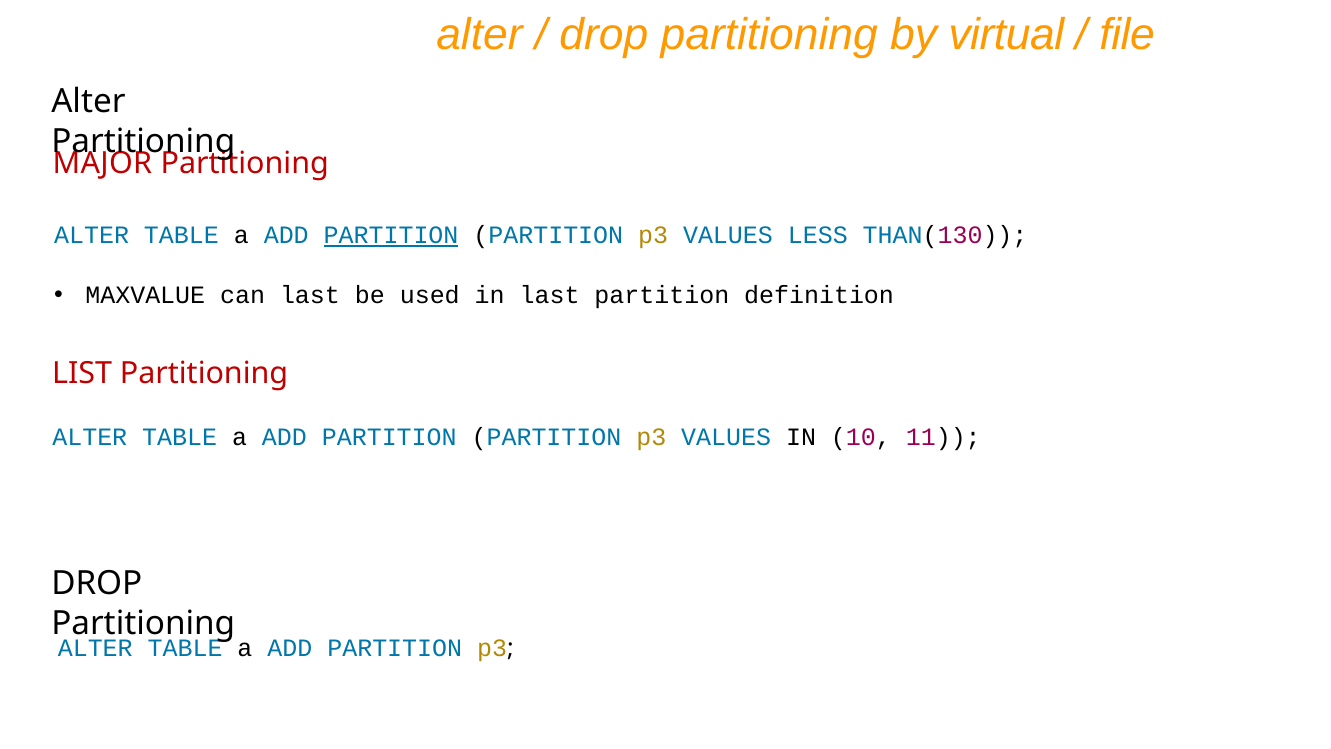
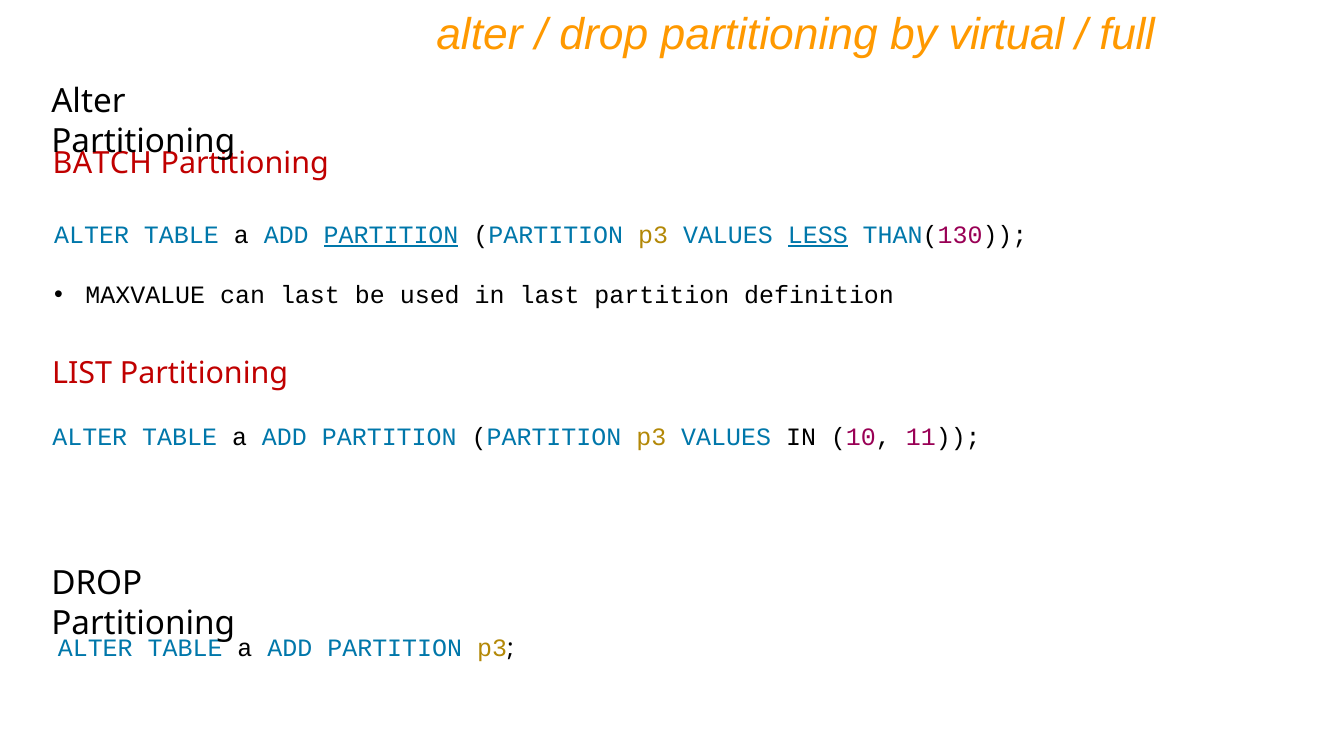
file: file -> full (1127, 35)
MAJOR: MAJOR -> BATCH (102, 164)
LESS underline: none -> present (818, 235)
